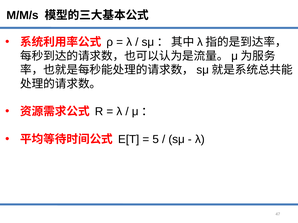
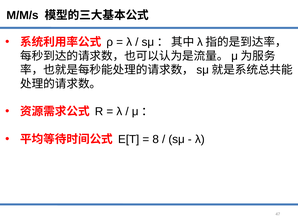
5: 5 -> 8 (156, 140)
